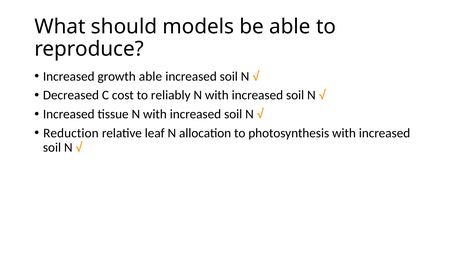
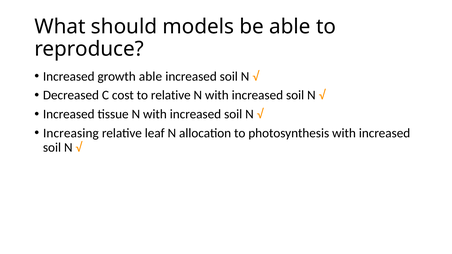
to reliably: reliably -> relative (171, 95)
Reduction: Reduction -> Increasing (71, 133)
